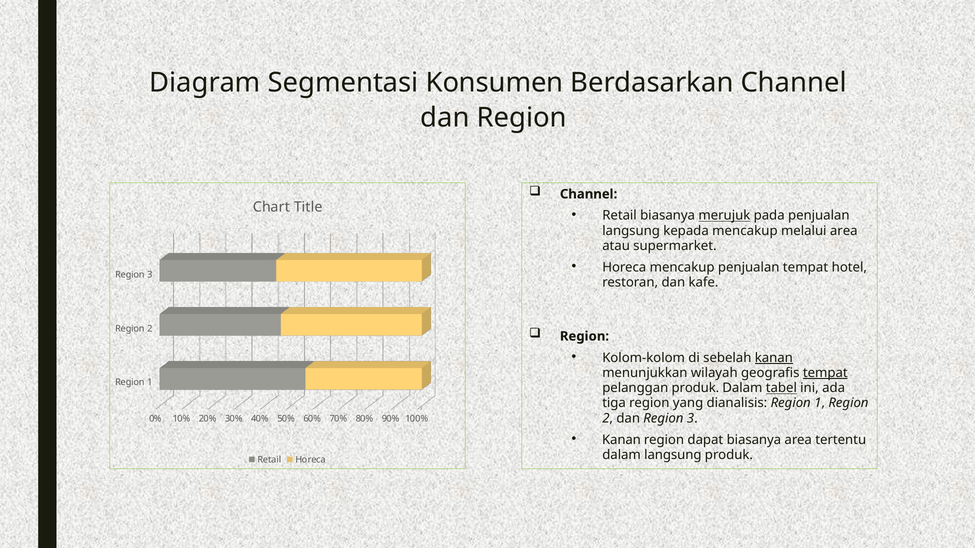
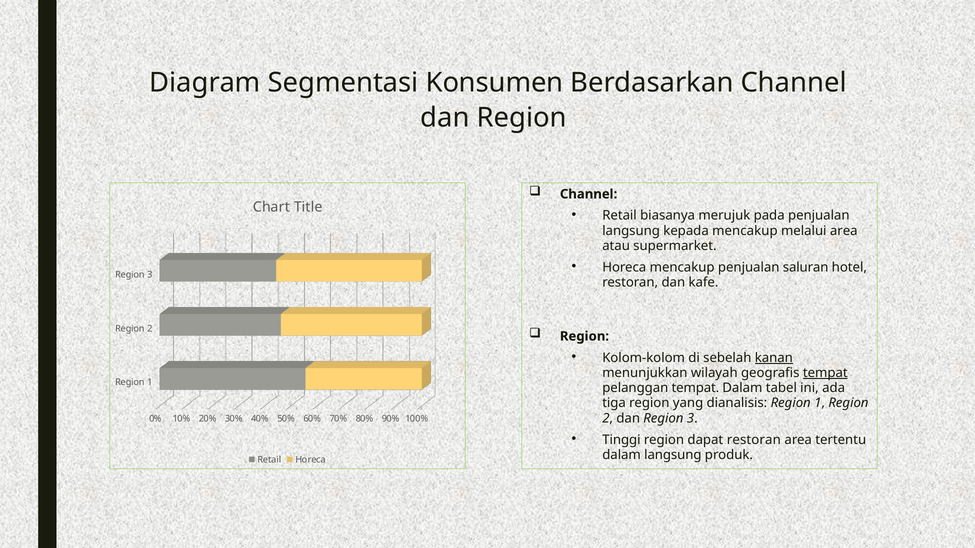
merujuk underline: present -> none (724, 216)
penjualan tempat: tempat -> saluran (806, 268)
pelanggan produk: produk -> tempat (695, 388)
tabel underline: present -> none (781, 388)
Kanan: Kanan -> Tinggi (621, 440)
dapat biasanya: biasanya -> restoran (754, 440)
